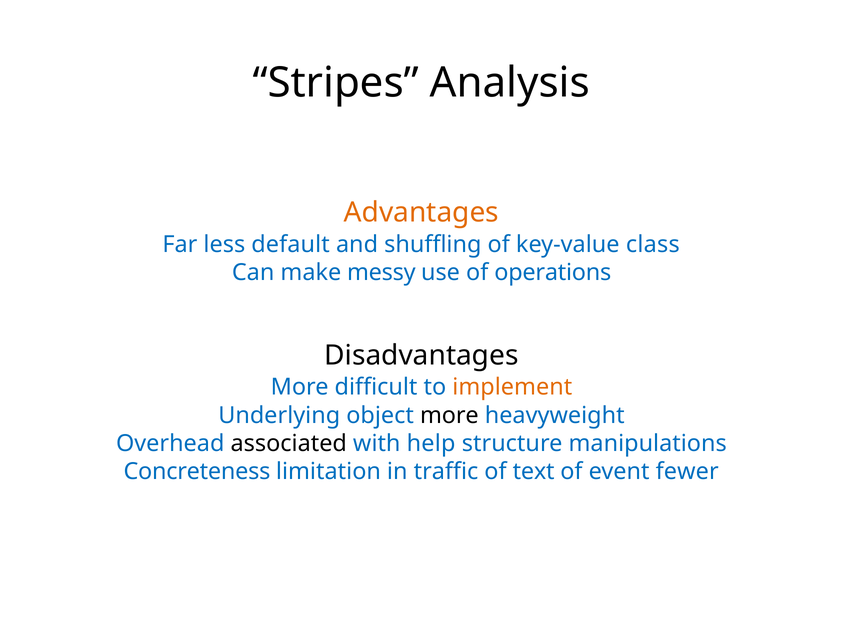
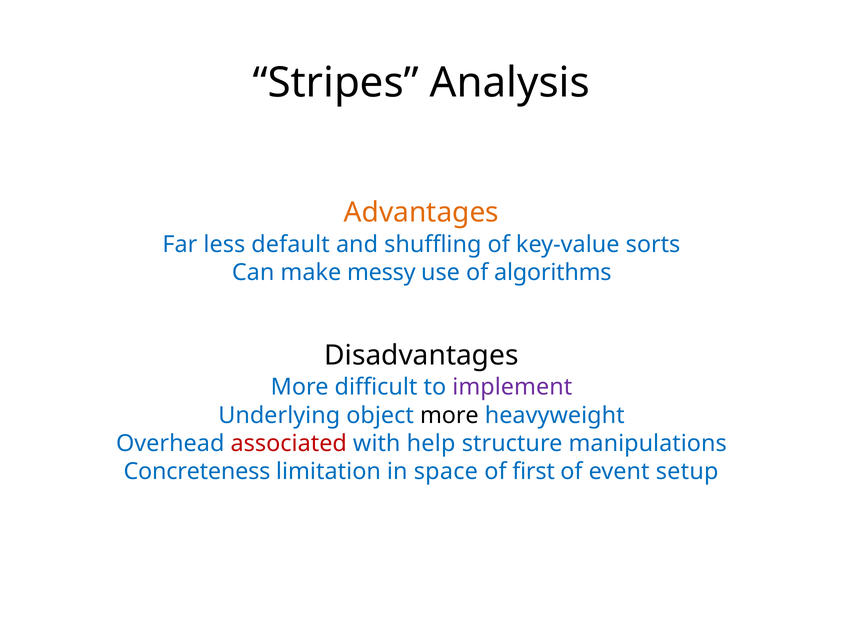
class: class -> sorts (653, 245)
operations: operations -> algorithms (553, 273)
implement colour: orange -> purple (512, 387)
associated colour: black -> red (289, 444)
traffic: traffic -> space (446, 472)
text: text -> first (534, 472)
fewer: fewer -> setup (687, 472)
